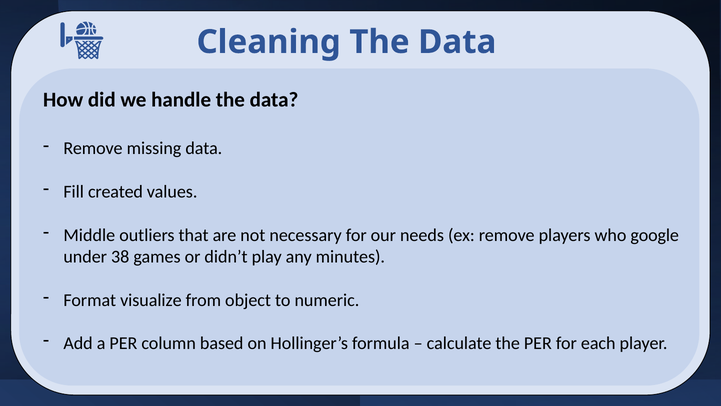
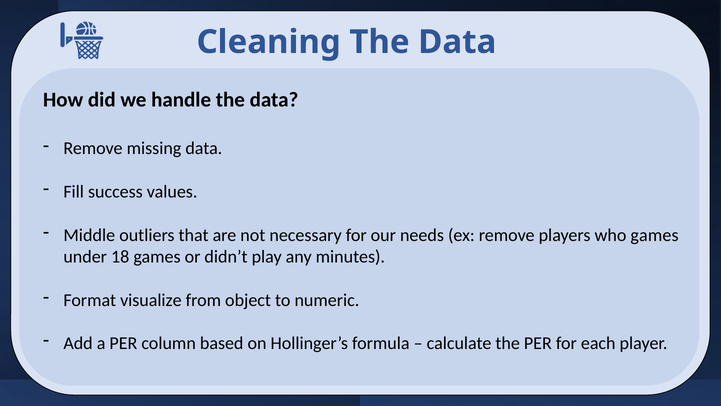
created: created -> success (115, 192)
who google: google -> games (655, 235)
38: 38 -> 18 (120, 256)
